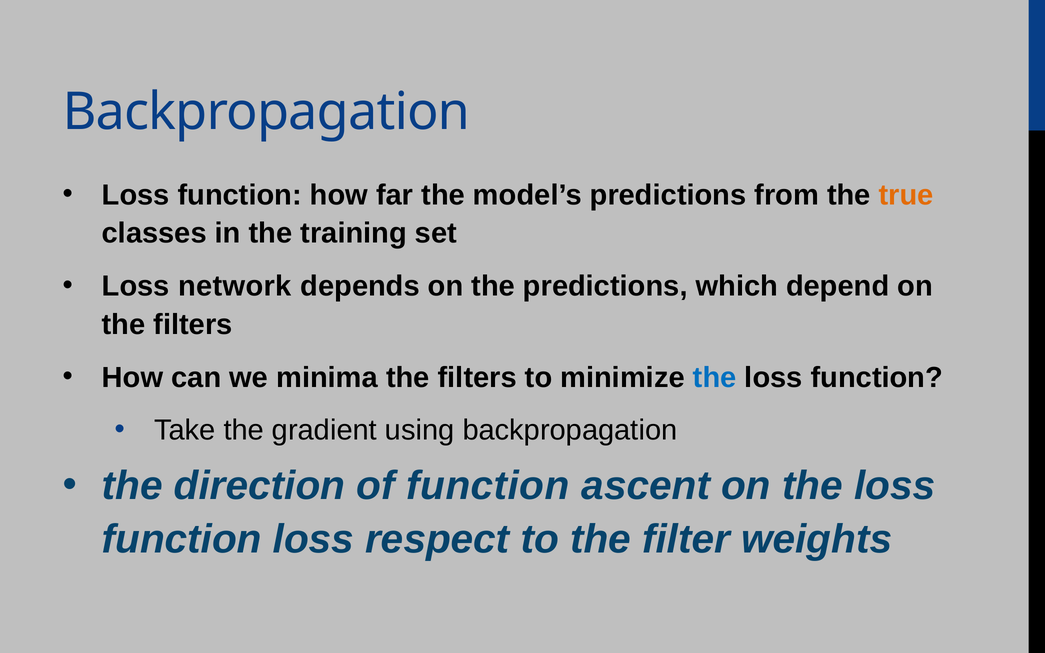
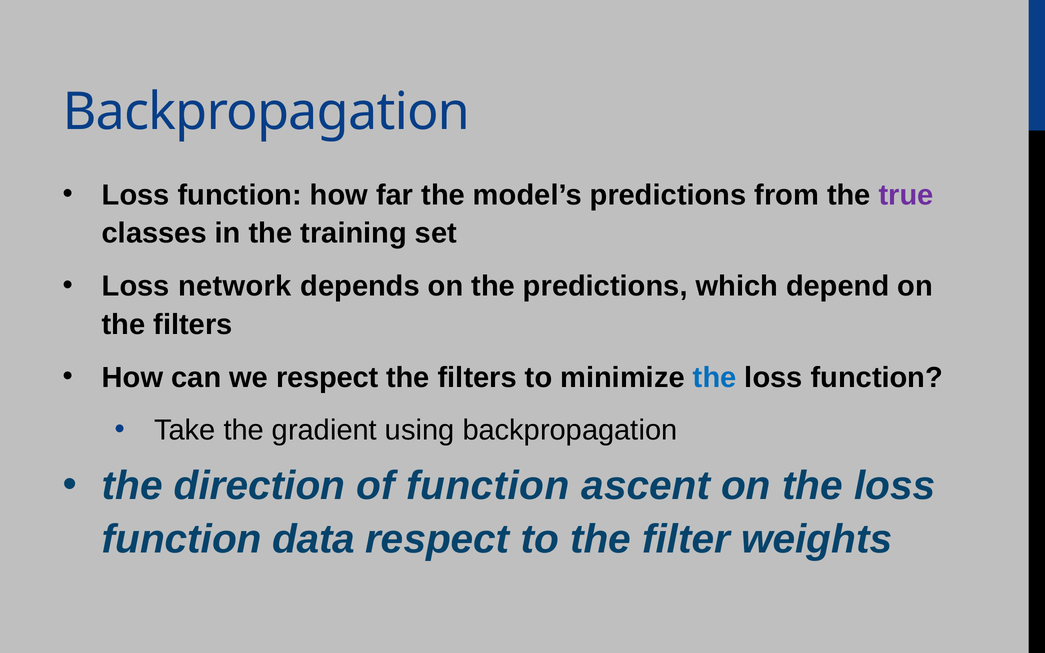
true colour: orange -> purple (906, 195)
we minima: minima -> respect (327, 378)
function loss: loss -> data (314, 539)
